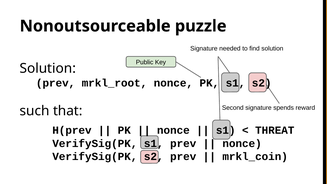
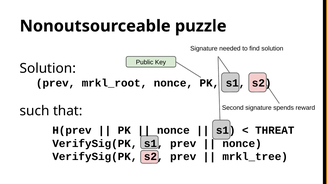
mrkl_coin: mrkl_coin -> mrkl_tree (255, 157)
